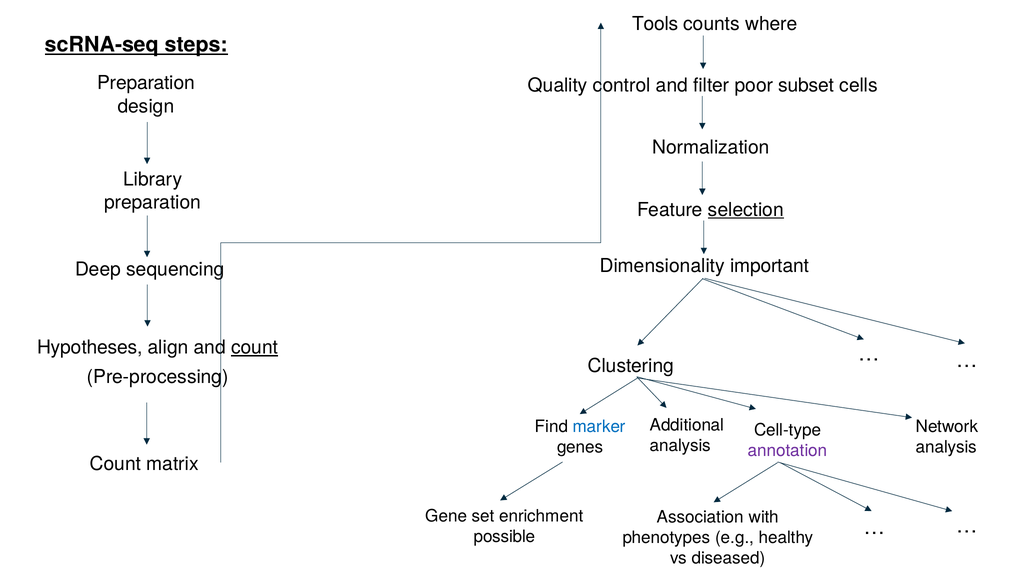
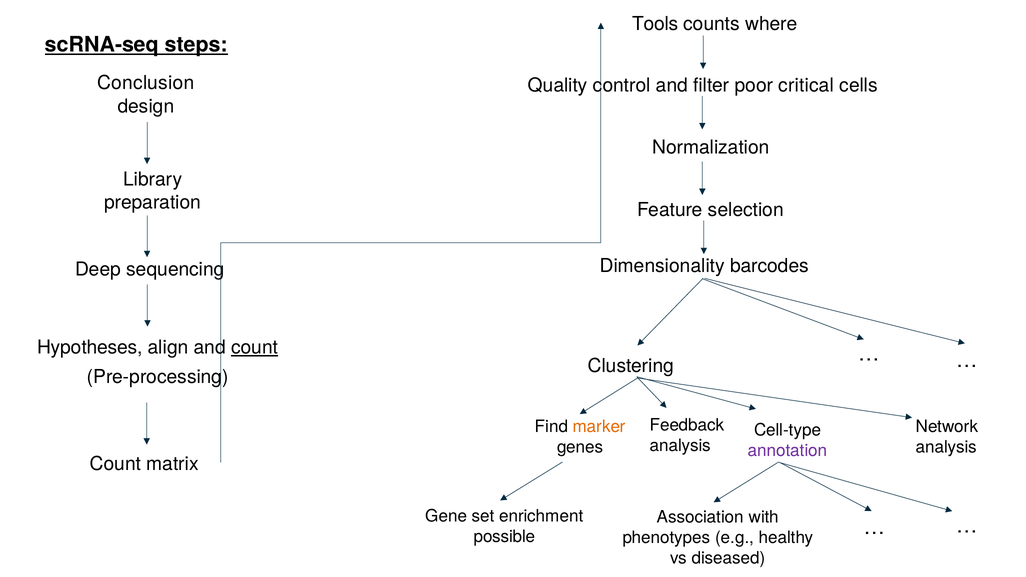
Preparation: Preparation -> Conclusion (146, 83)
subset: subset -> critical (806, 85)
selection underline: present -> none (746, 210)
important: important -> barcodes (769, 266)
Additional: Additional -> Feedback (687, 425)
marker colour: blue -> orange (599, 427)
